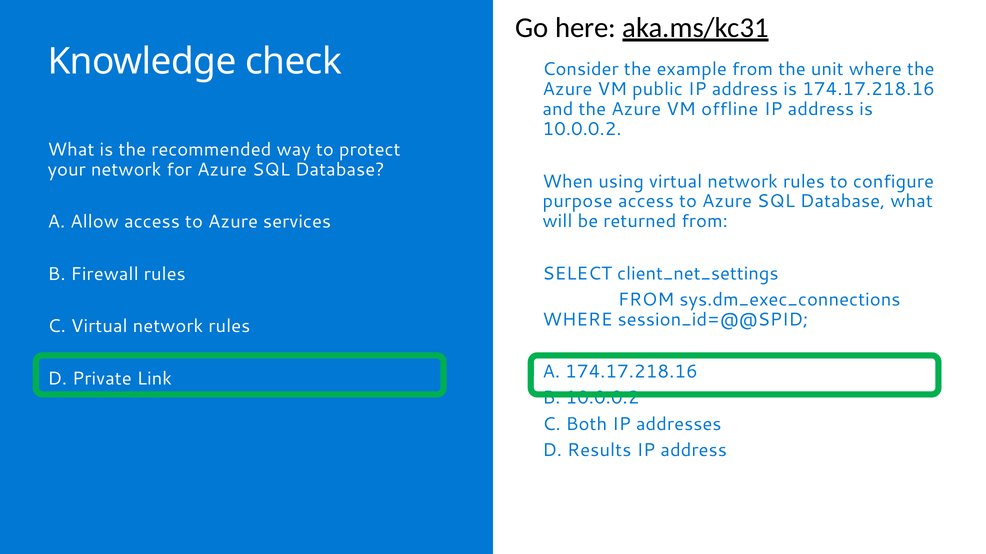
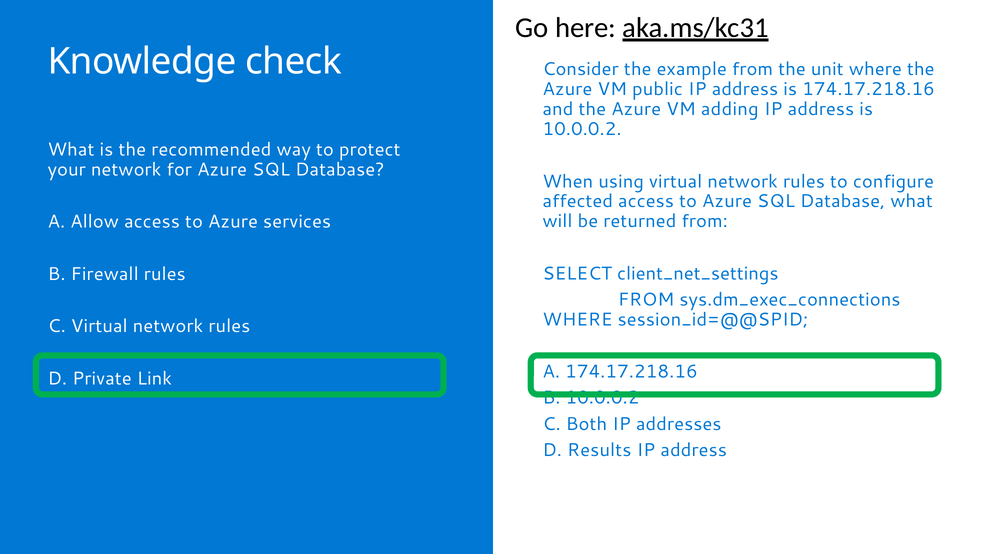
offline: offline -> adding (730, 109)
purpose: purpose -> affected (578, 202)
